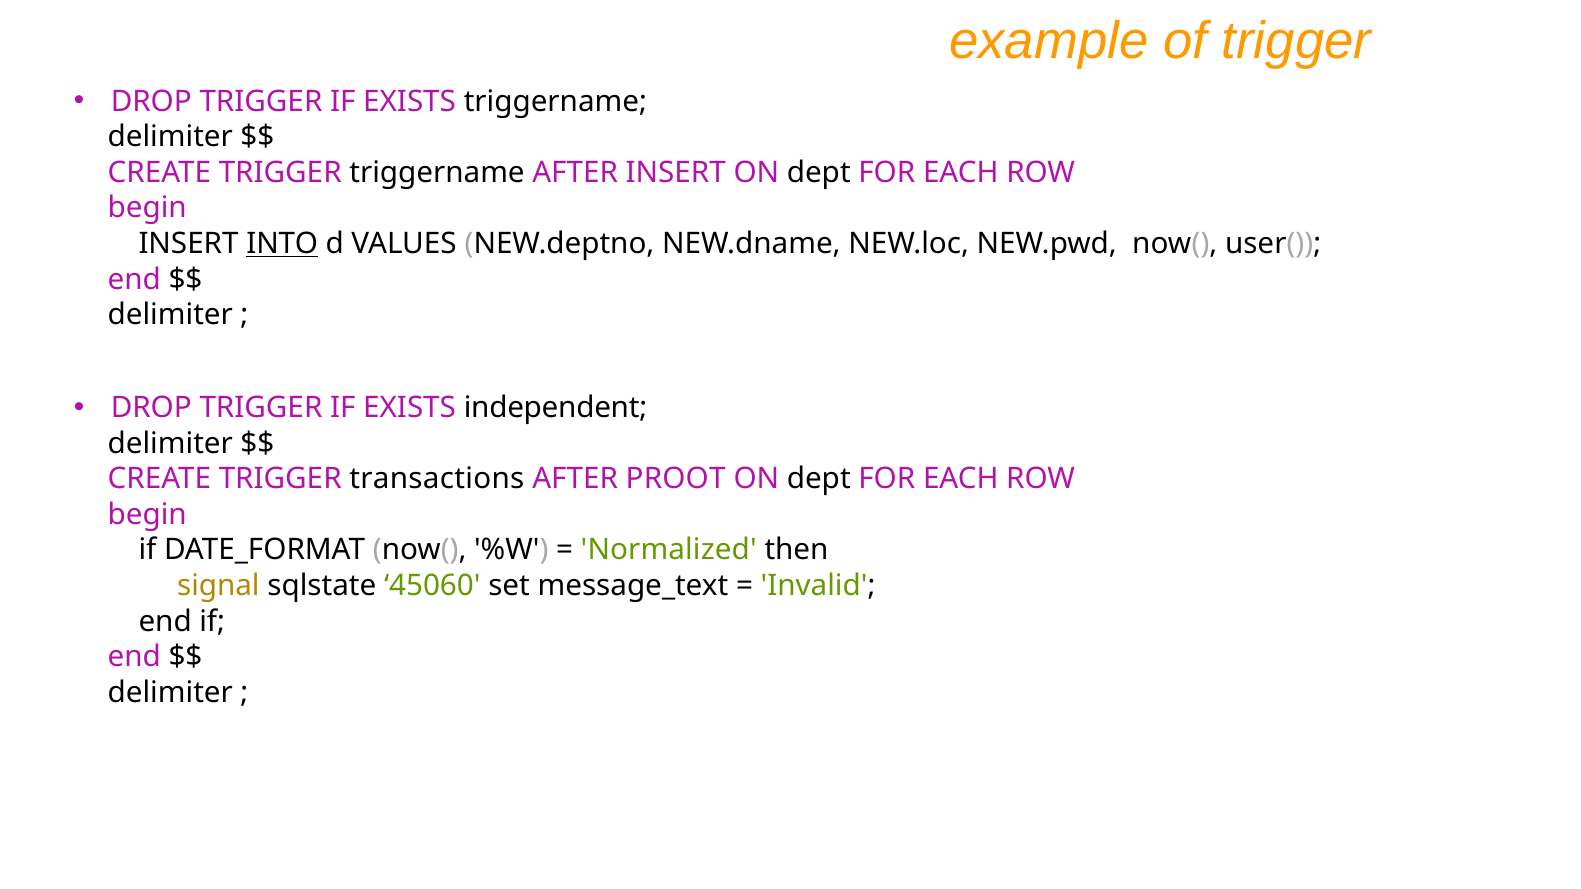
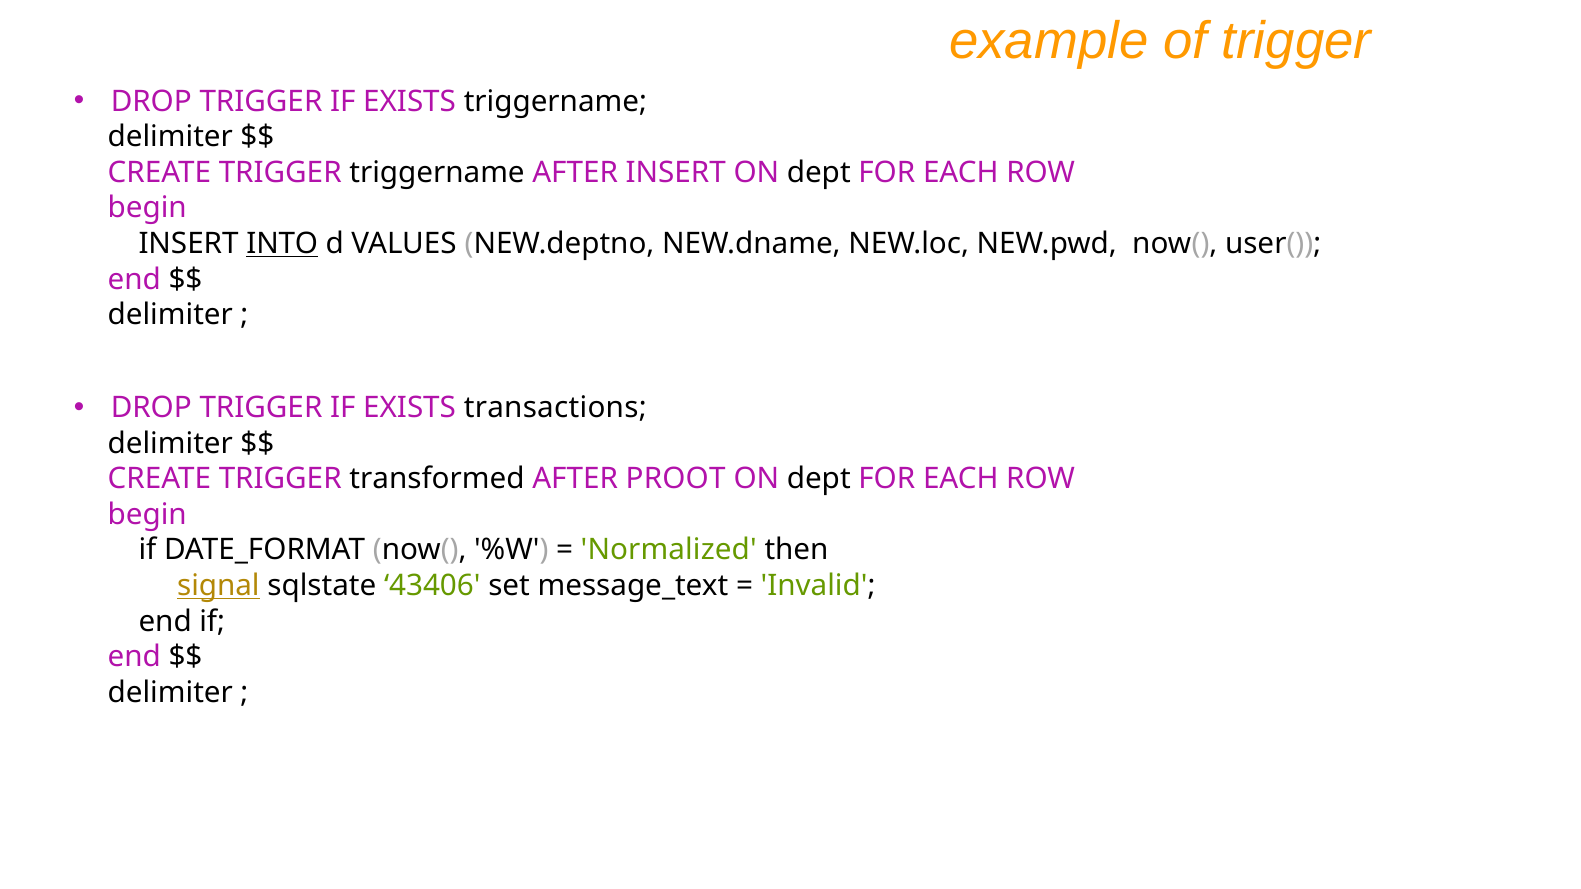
independent: independent -> transactions (555, 408)
transactions: transactions -> transformed (437, 479)
signal underline: none -> present (218, 586)
45060: 45060 -> 43406 (432, 586)
